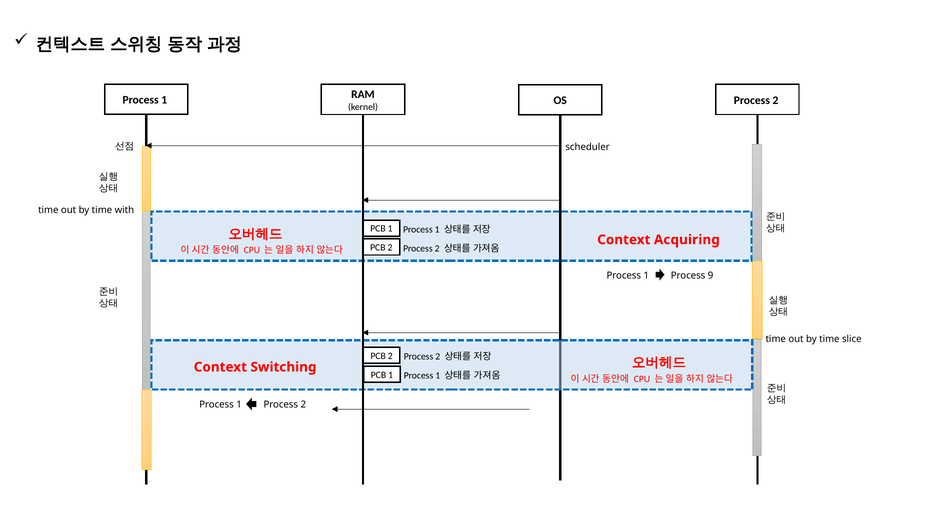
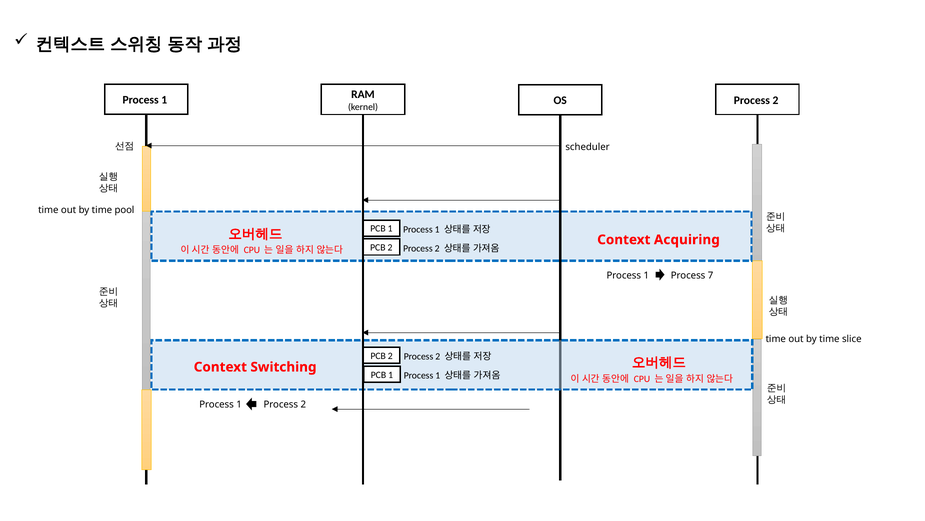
with: with -> pool (124, 210)
9: 9 -> 7 (711, 275)
